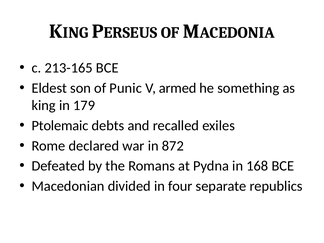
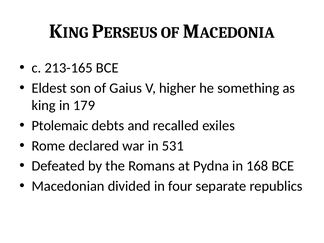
Punic: Punic -> Gaius (126, 88)
armed: armed -> higher (178, 88)
872: 872 -> 531 (173, 146)
